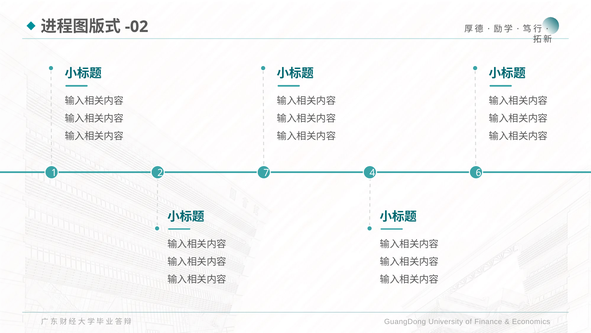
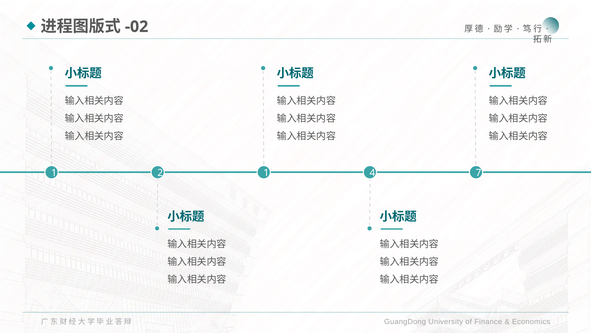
2 7: 7 -> 1 (266, 173)
6: 6 -> 7 (479, 173)
